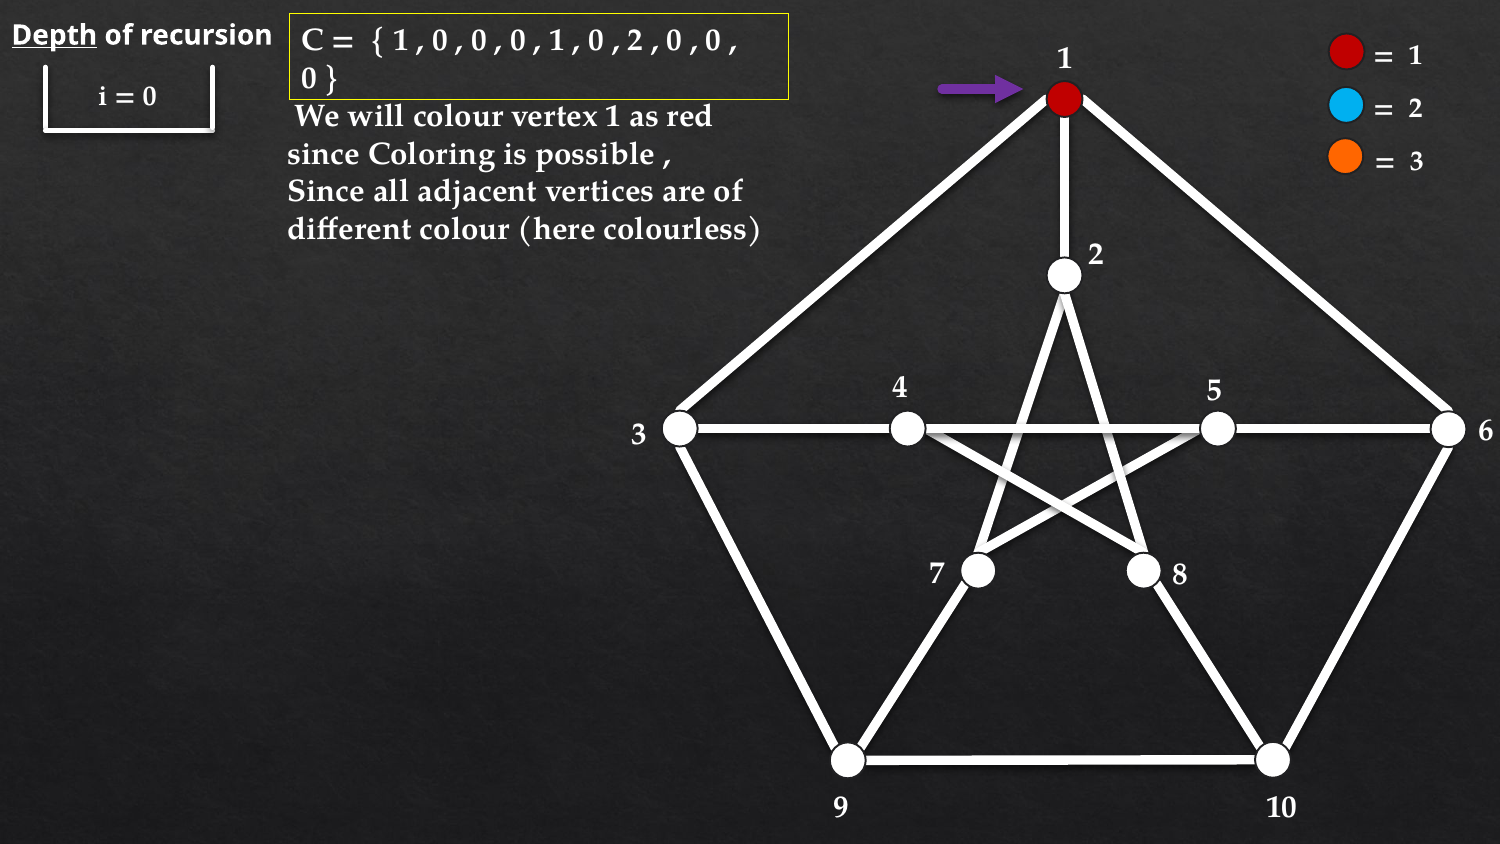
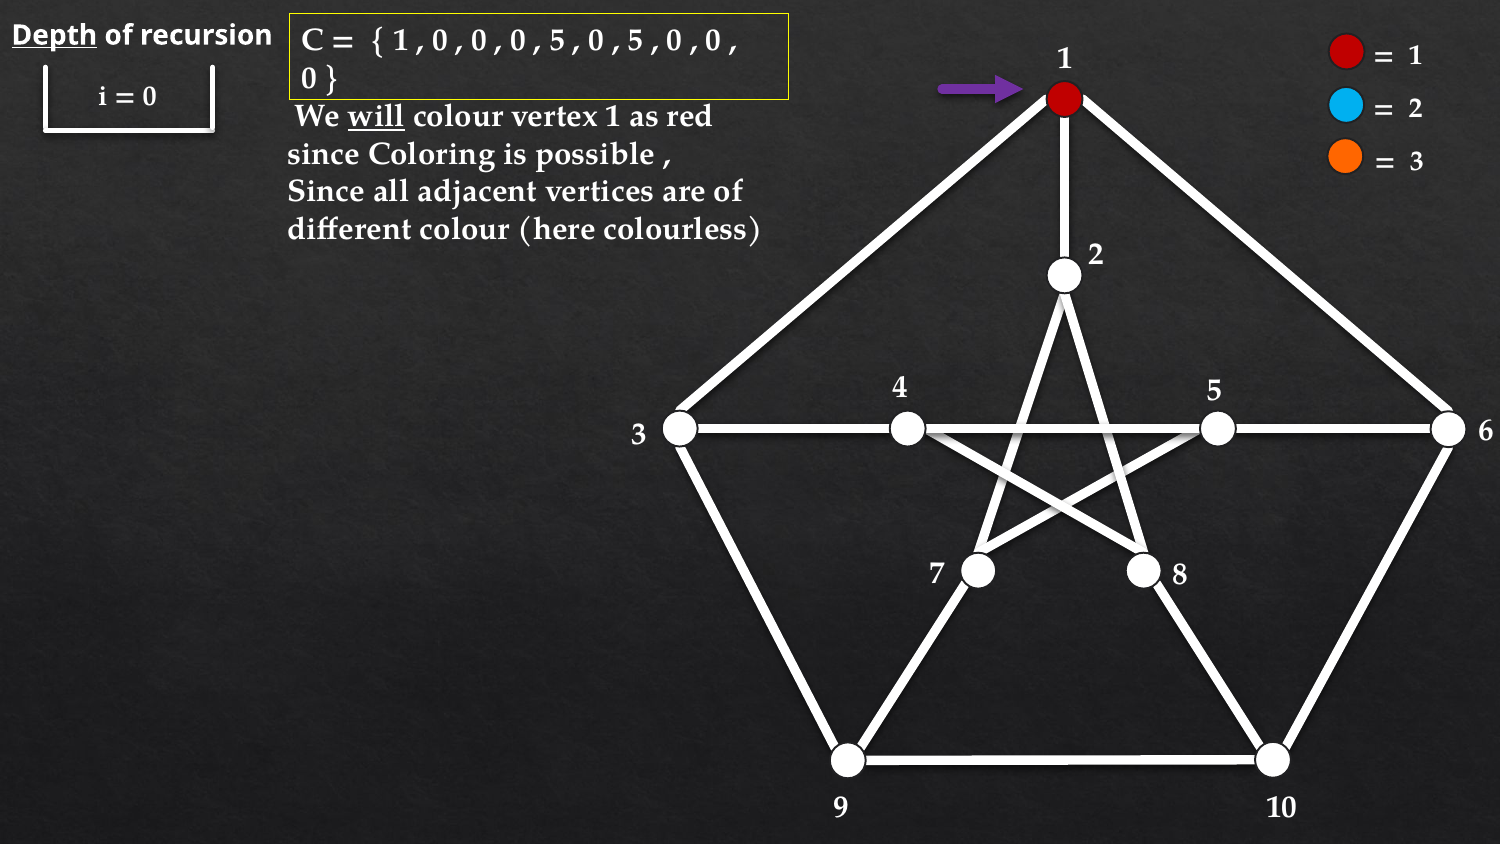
1: 1 -> 5 (557, 40)
2: 2 -> 5 (635, 40)
will underline: none -> present (377, 117)
